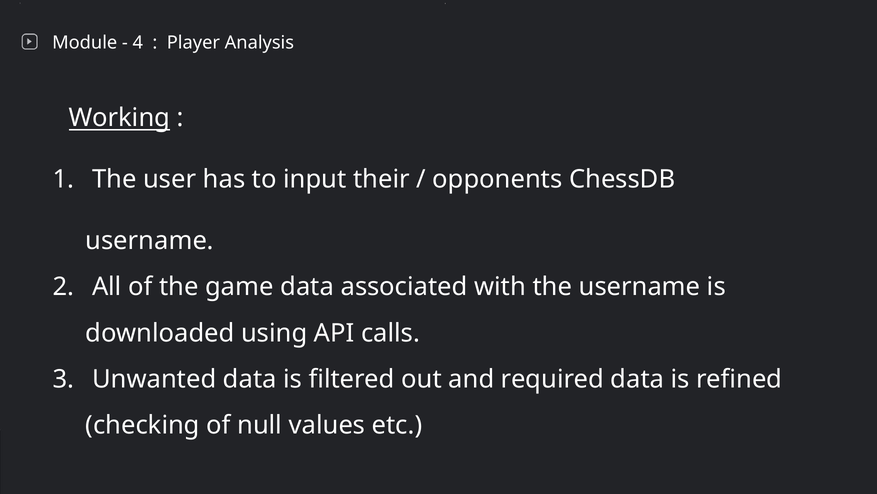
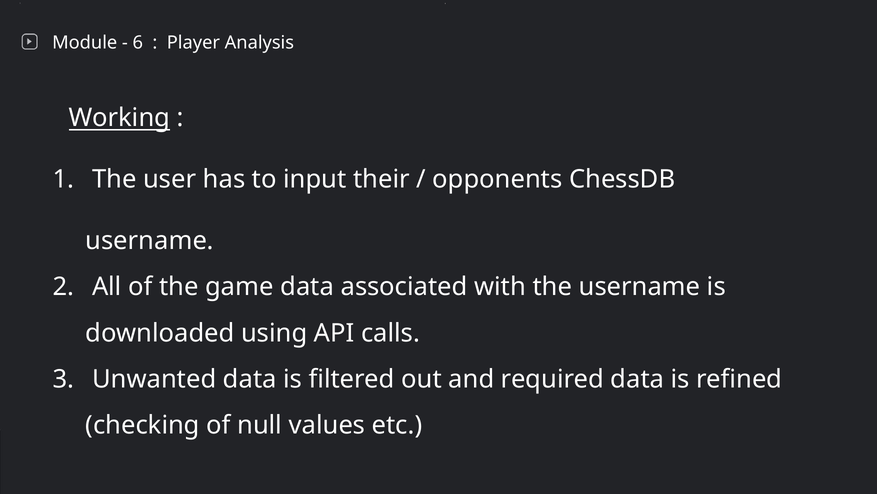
4: 4 -> 6 (138, 42)
